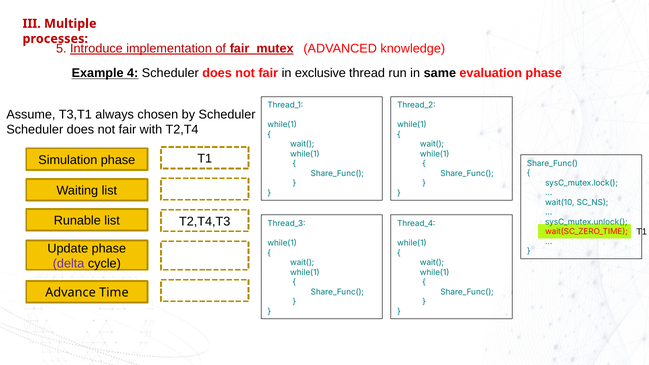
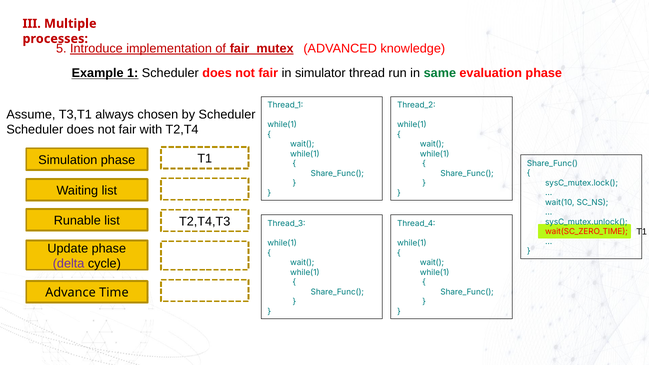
4: 4 -> 1 (133, 73)
exclusive: exclusive -> simulator (320, 73)
same colour: black -> green (440, 73)
